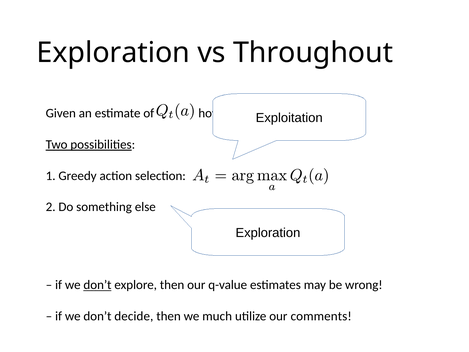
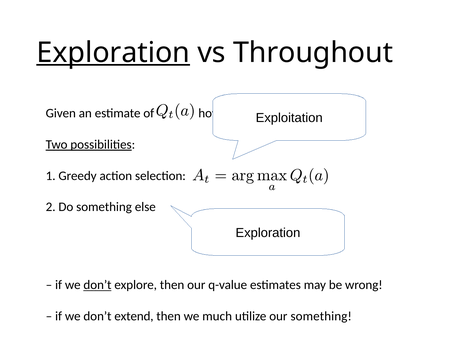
Exploration underline: none -> present (113, 53)
don’t decide: decide -> extend (134, 316)
our comments: comments -> something (321, 316)
